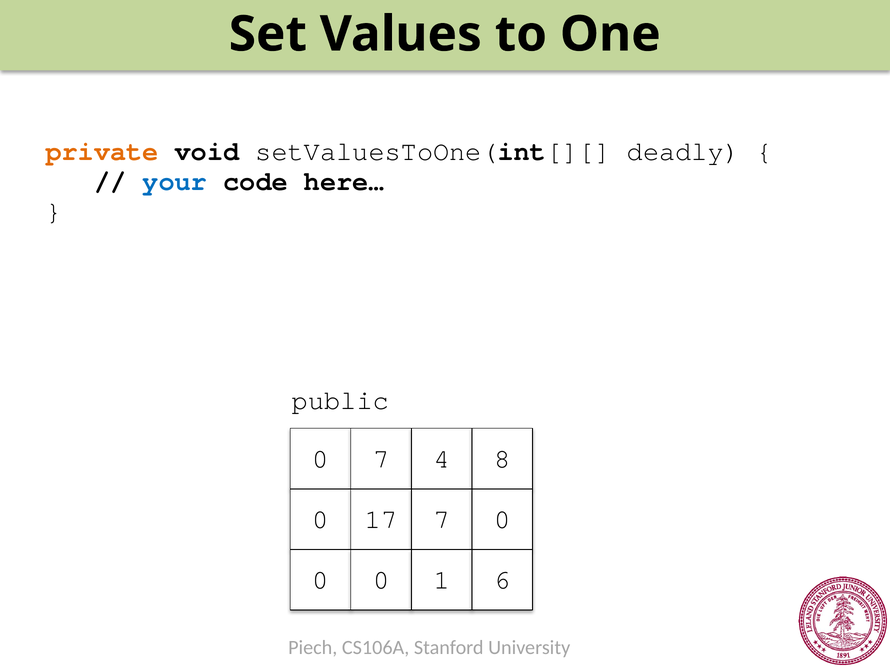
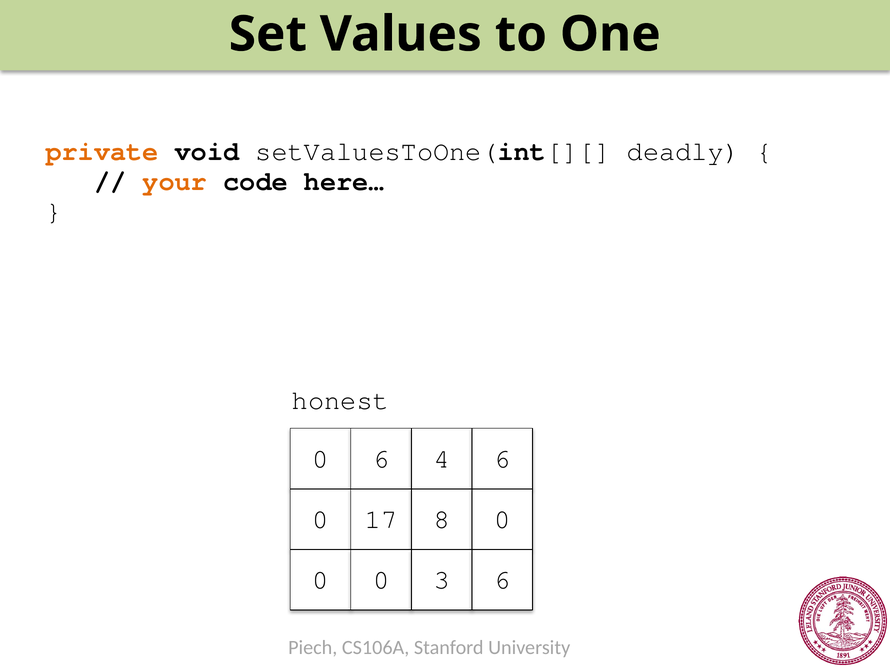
your colour: blue -> orange (175, 181)
public: public -> honest (340, 400)
0 7: 7 -> 6 (381, 458)
4 8: 8 -> 6 (502, 458)
17 7: 7 -> 8 (442, 519)
1: 1 -> 3 (442, 579)
